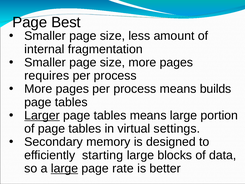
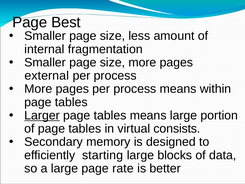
requires: requires -> external (47, 76)
builds: builds -> within (216, 89)
settings: settings -> consists (177, 129)
large underline: present -> none (64, 168)
